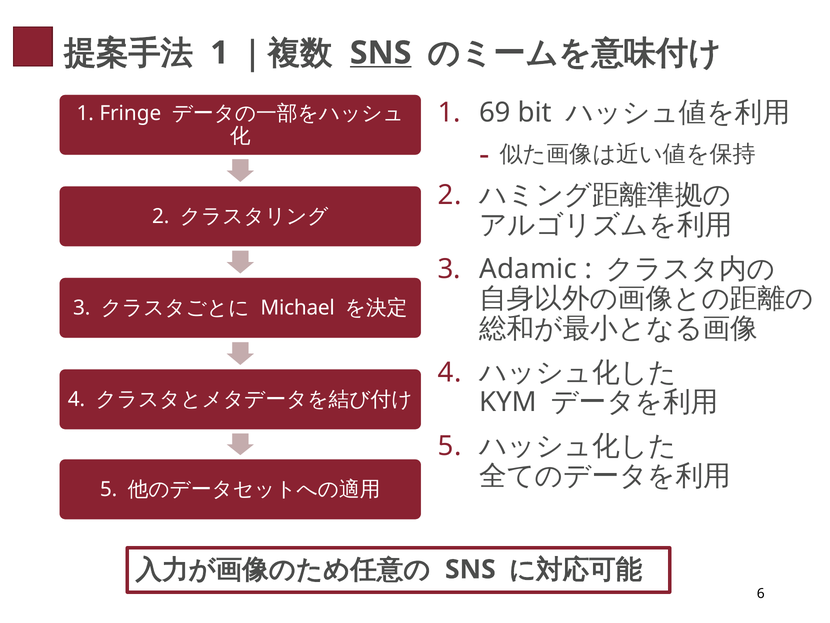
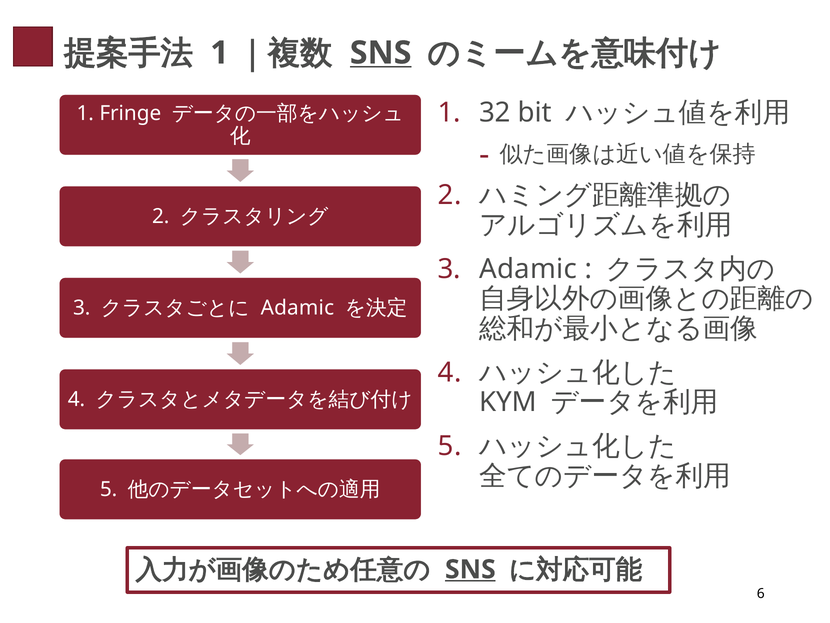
69: 69 -> 32 (495, 113)
Michael: Michael -> Adamic (297, 307)
SNS underline: none -> present (470, 569)
